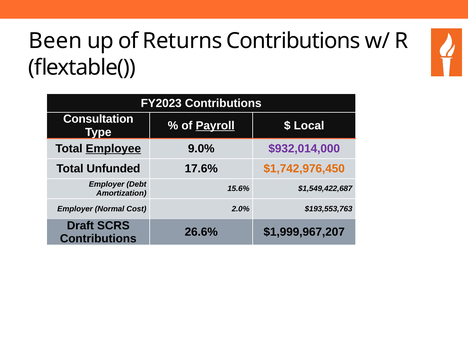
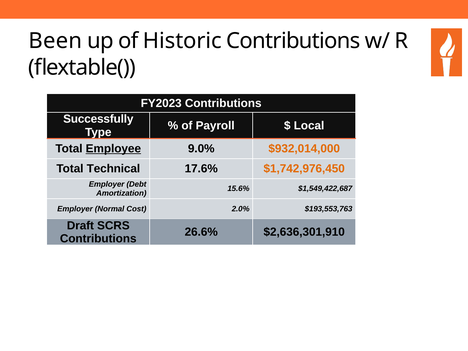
Returns: Returns -> Historic (182, 41)
Consultation: Consultation -> Successfully (98, 119)
Payroll underline: present -> none (215, 126)
$932,014,000 colour: purple -> orange (304, 149)
Unfunded: Unfunded -> Technical (113, 169)
$1,999,967,207: $1,999,967,207 -> $2,636,301,910 (304, 232)
